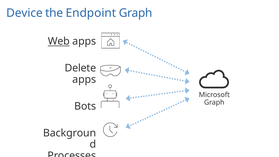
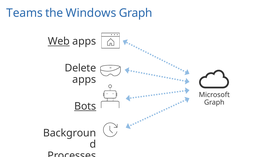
Device: Device -> Teams (24, 13)
Endpoint: Endpoint -> Windows (91, 13)
Bots underline: none -> present (85, 106)
